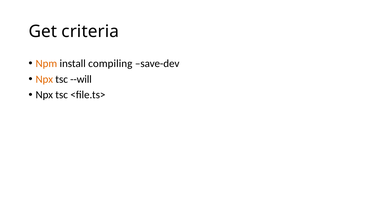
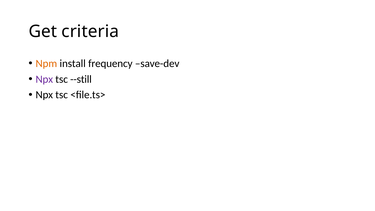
compiling: compiling -> frequency (110, 63)
Npx colour: orange -> purple (44, 79)
--will: --will -> --still (81, 79)
